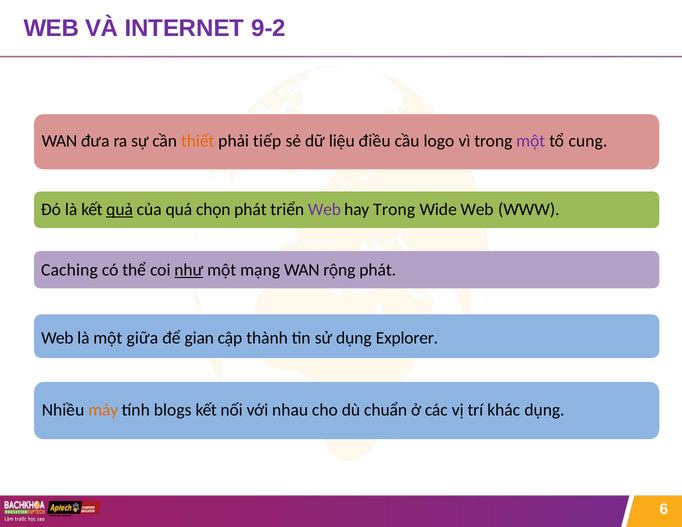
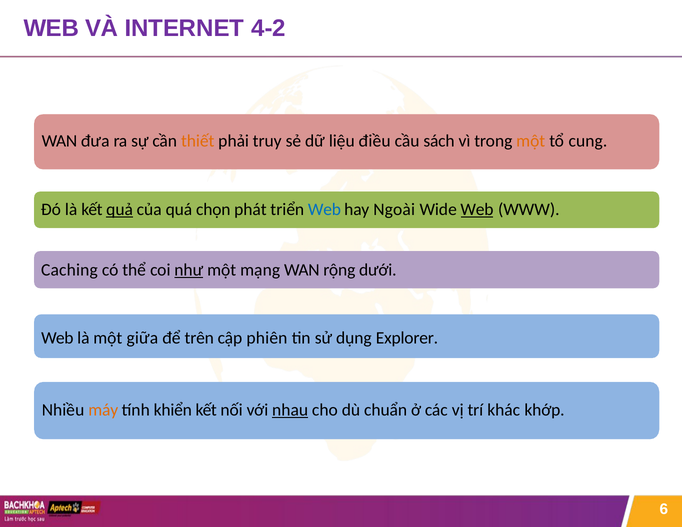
9-2: 9-2 -> 4-2 (269, 28)
tiếp: tiếp -> truy (267, 141)
logo: logo -> sách (439, 141)
một colour: purple -> orange (531, 141)
Web colour: purple -> blue (324, 209)
hay Trong: Trong -> Ngoài (394, 209)
Web underline: none -> present (477, 209)
rộng phát: phát -> dưới (378, 270)
gian: gian -> trên (199, 338)
thành: thành -> phiên (267, 338)
blogs: blogs -> khiển (173, 410)
nhau underline: none -> present (290, 410)
khác dụng: dụng -> khớp (545, 410)
